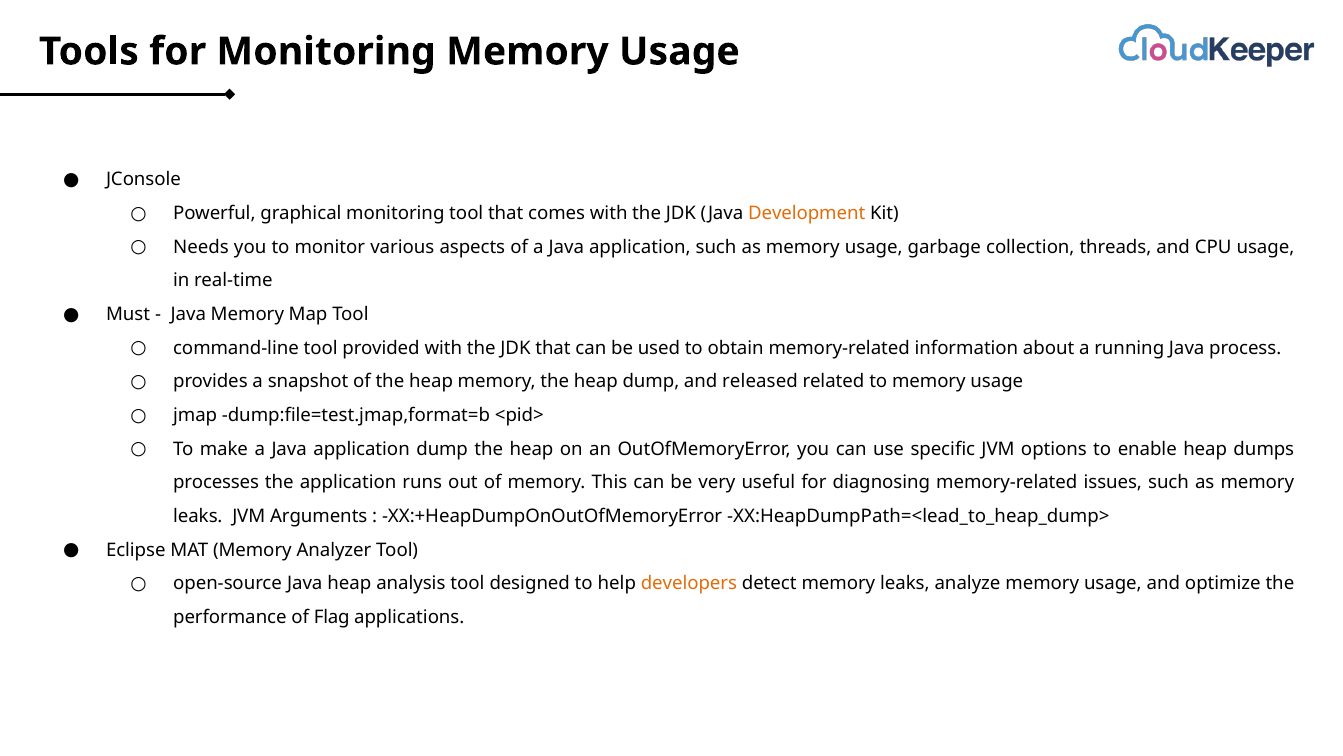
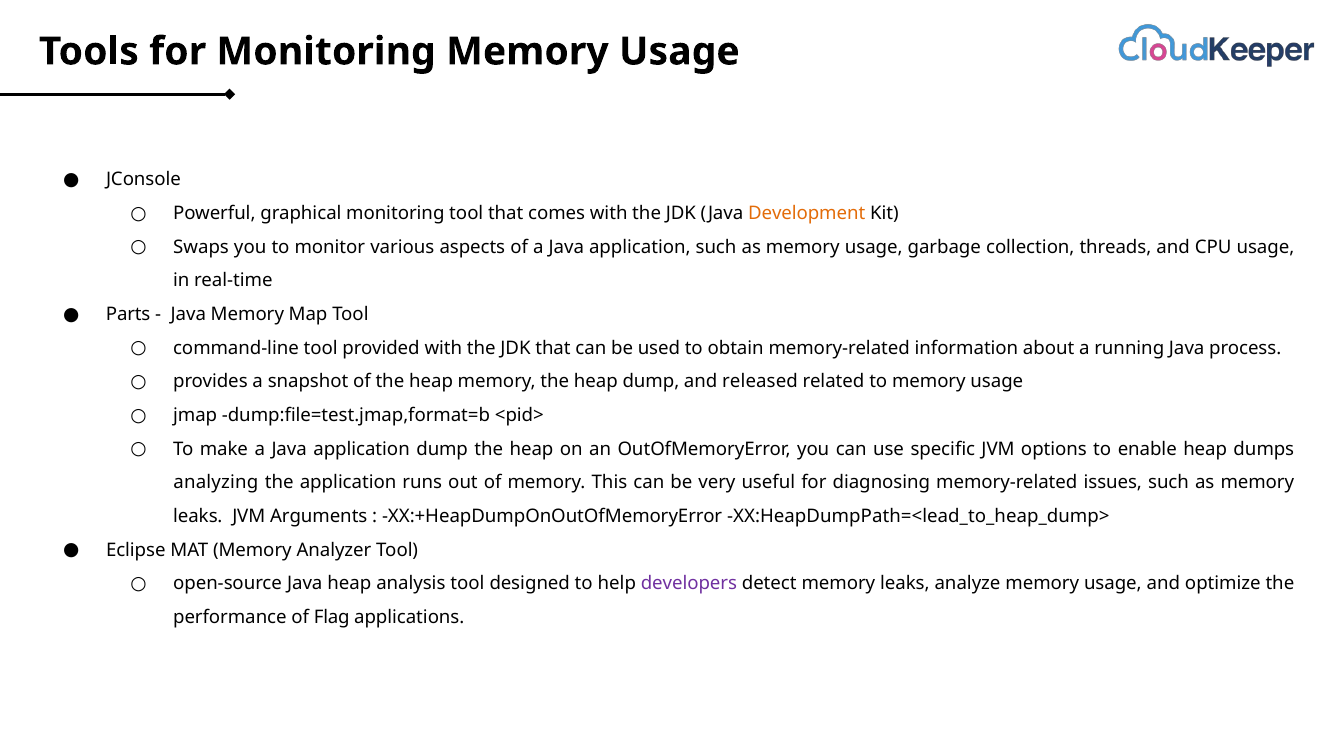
Needs: Needs -> Swaps (201, 247)
Must: Must -> Parts (128, 314)
processes: processes -> analyzing (216, 482)
developers colour: orange -> purple (689, 583)
